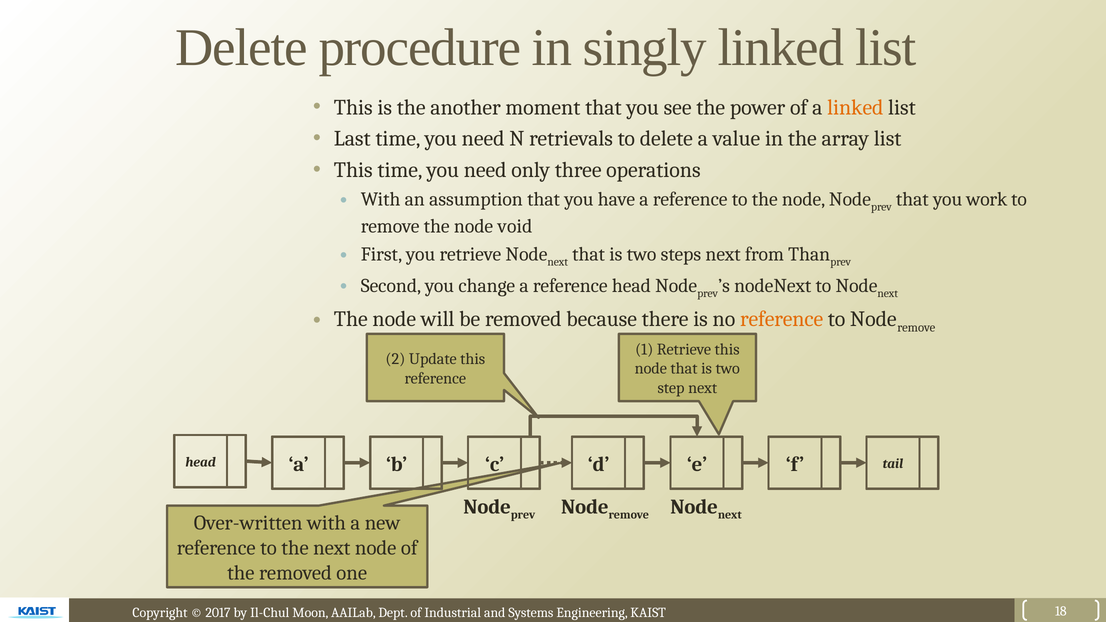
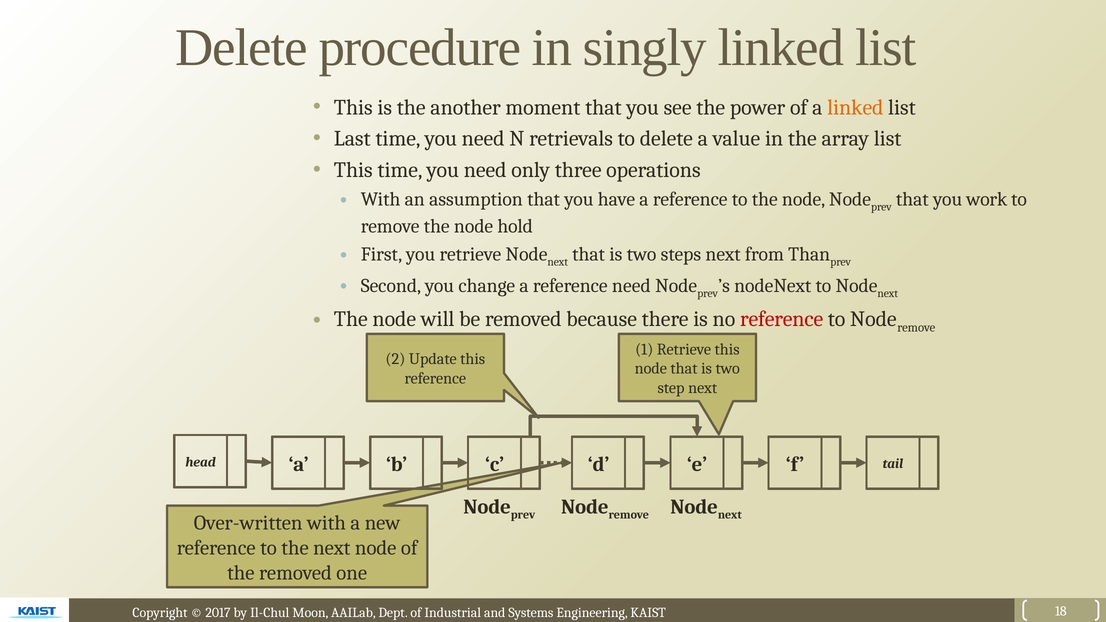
void: void -> hold (515, 226)
reference head: head -> need (631, 286)
reference colour: orange -> red (782, 319)
